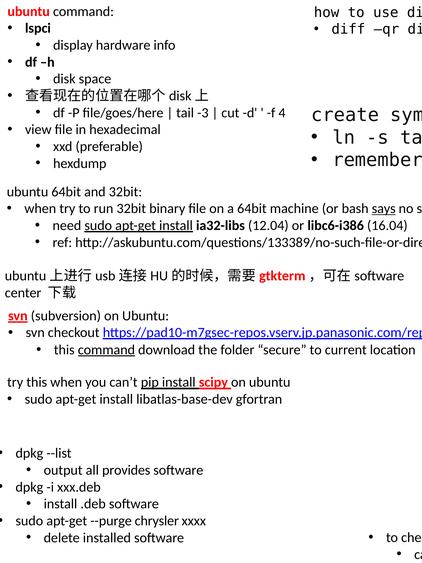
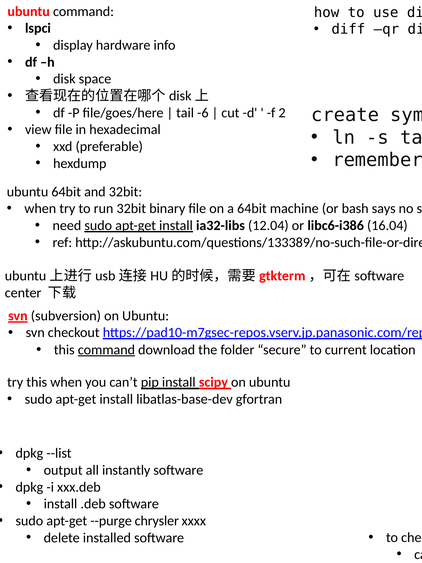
-3: -3 -> -6 (203, 113)
4: 4 -> 2 (282, 113)
says underline: present -> none (384, 208)
provides: provides -> instantly (126, 470)
